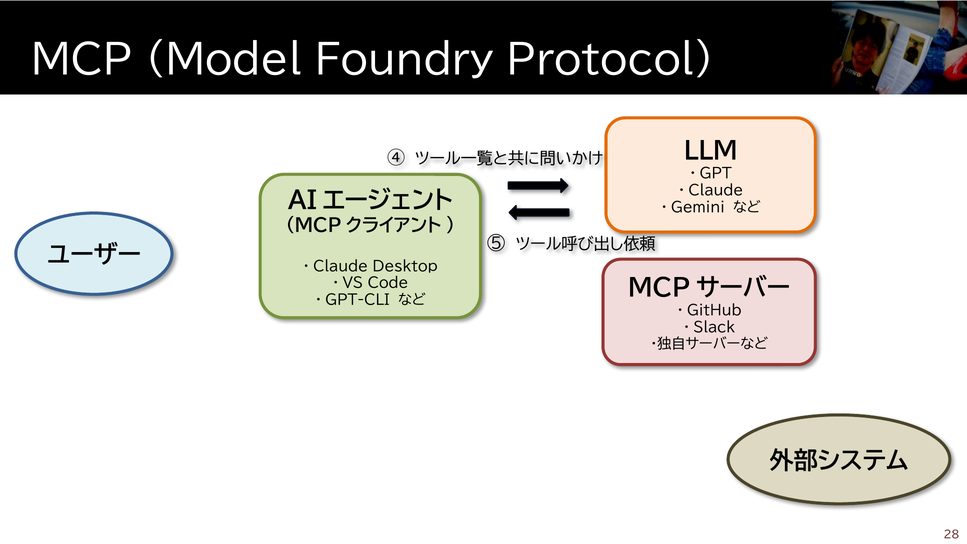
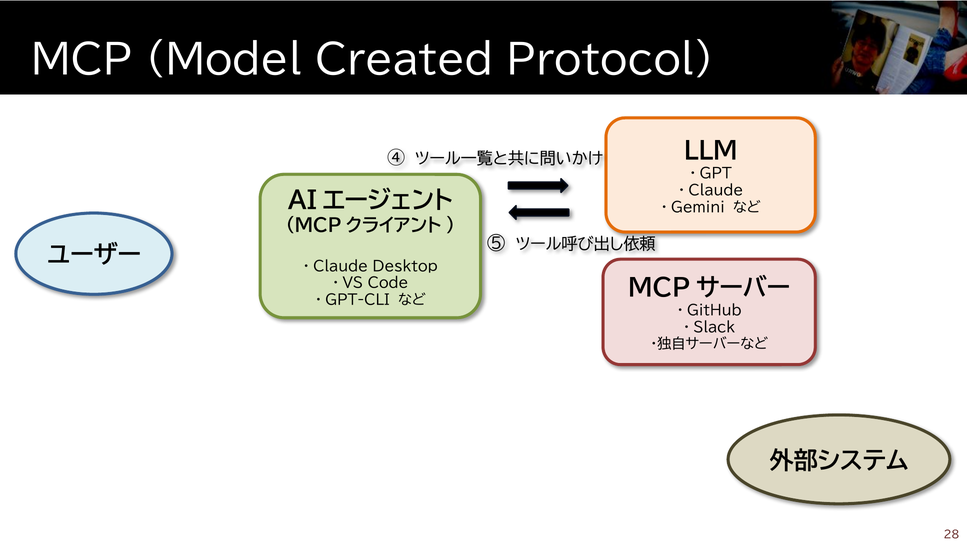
Foundry: Foundry -> Created (404, 60)
